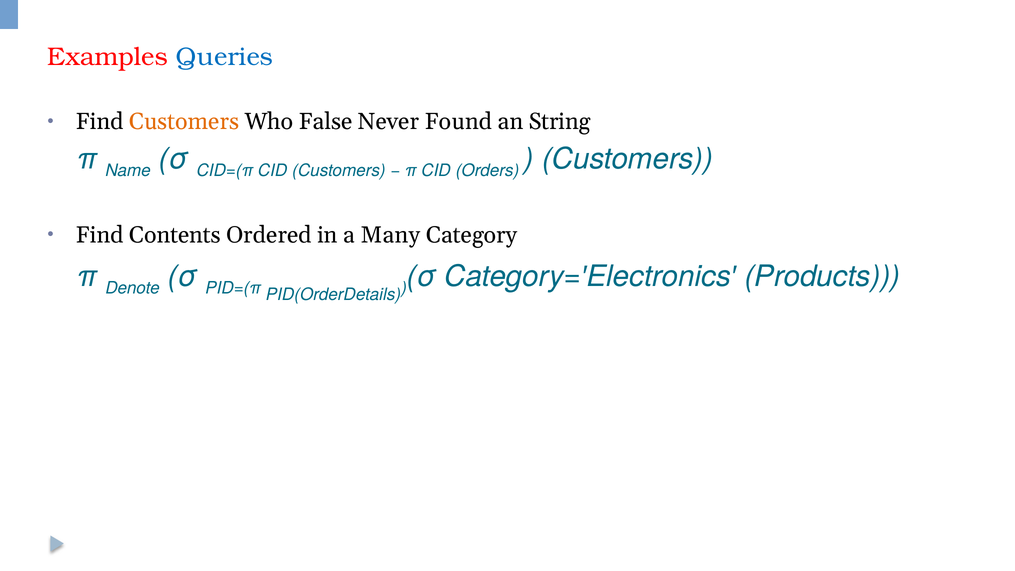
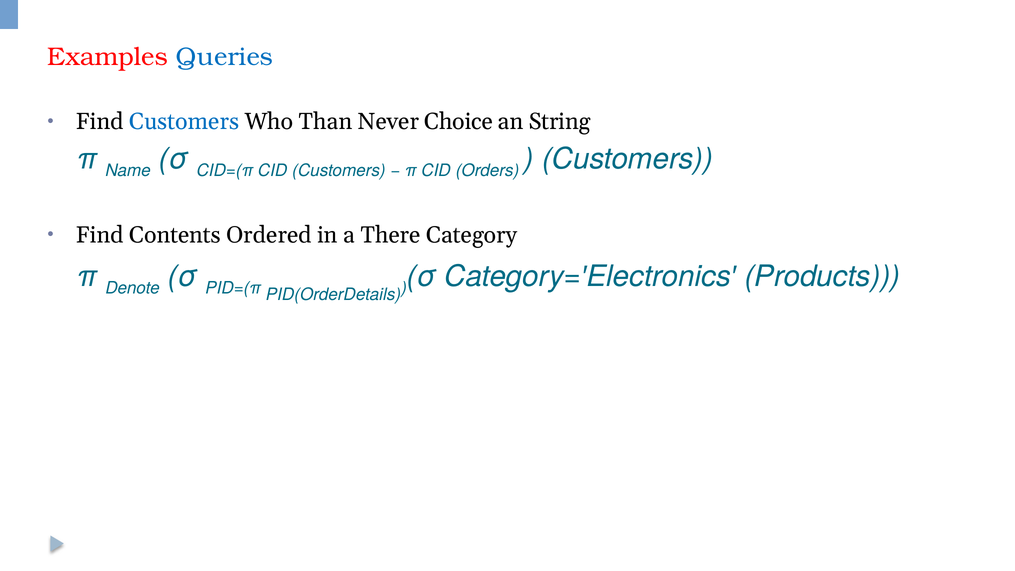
Customers colour: orange -> blue (184, 122)
False: False -> Than (326, 122)
Found: Found -> Choice (459, 122)
Many: Many -> There (391, 235)
